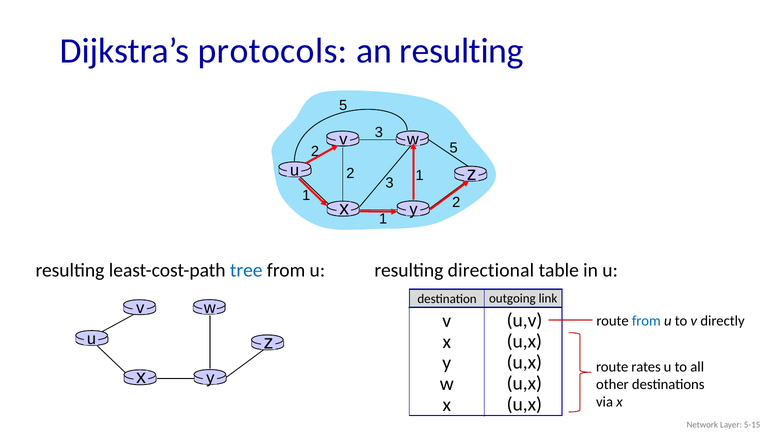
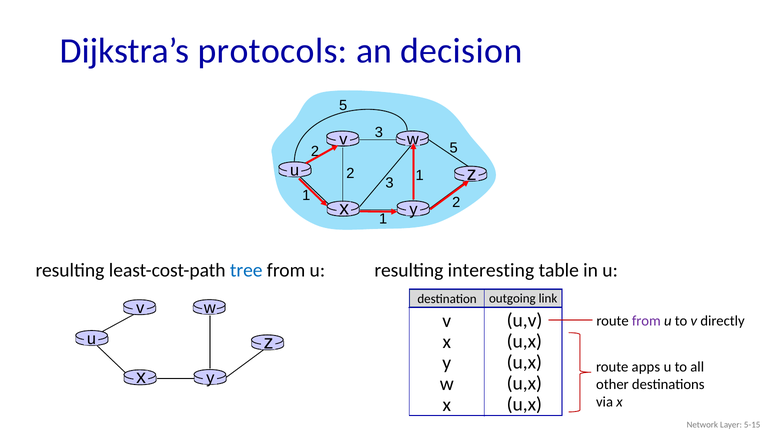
an resulting: resulting -> decision (461, 51)
directional: directional -> interesting (491, 271)
from colour: blue -> purple (646, 321)
rates: rates -> apps (646, 367)
